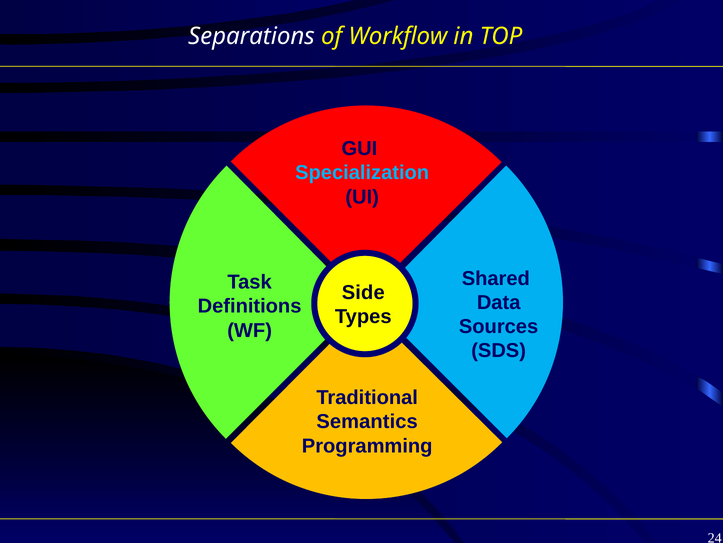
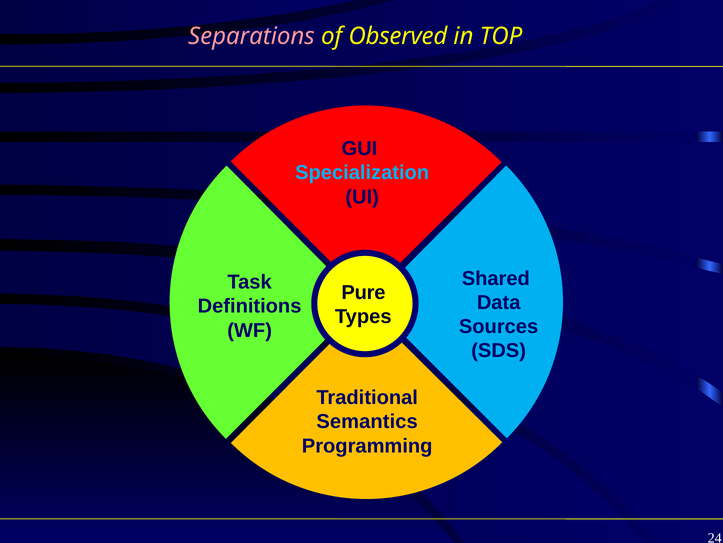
Separations colour: white -> pink (251, 36)
Workflow: Workflow -> Observed (398, 36)
Side: Side -> Pure (363, 292)
